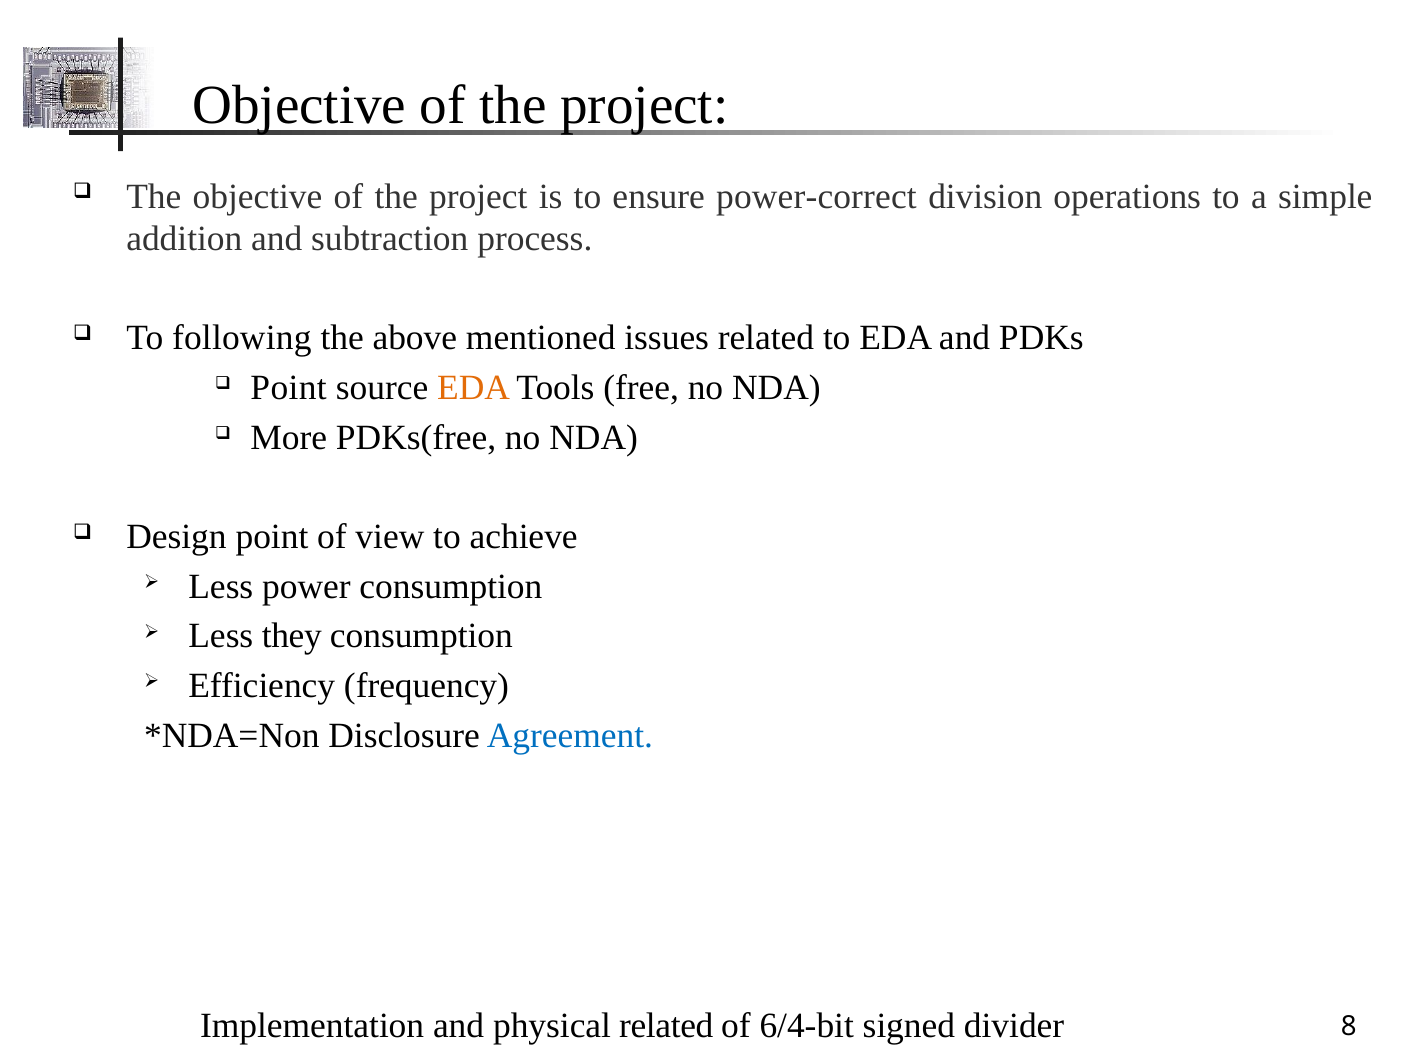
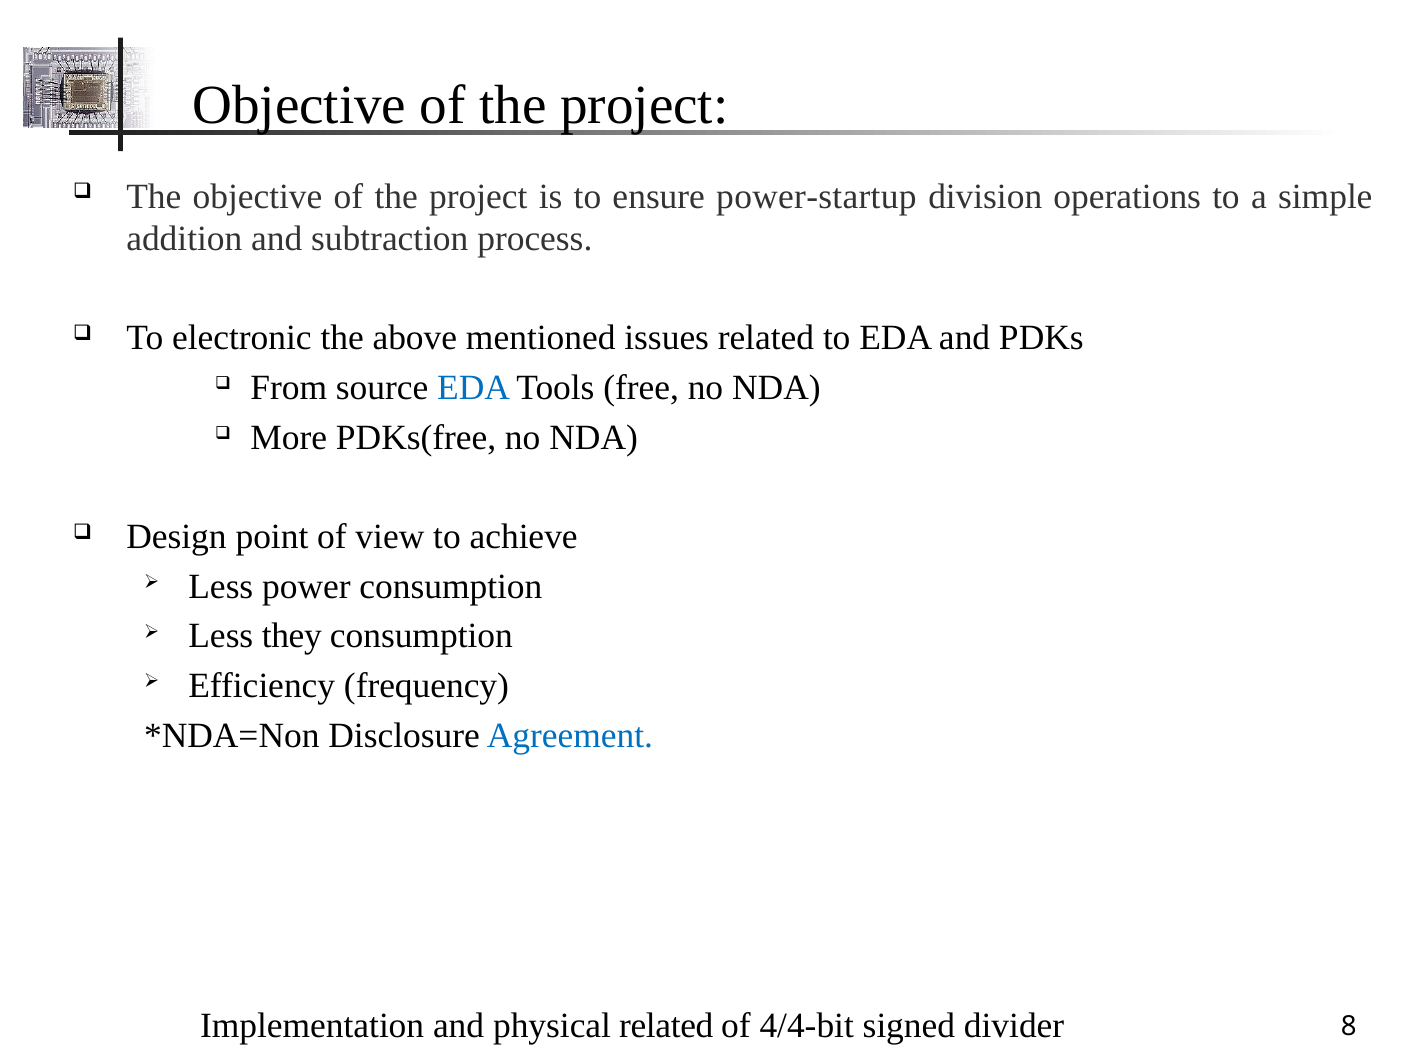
power‐correct: power‐correct -> power‐startup (816, 196)
following: following -> electronic (242, 338)
Point: Point -> From (289, 388)
EDA colour: orange -> blue (474, 388)
6/4-bit: 6/4-bit -> 4/4-bit (807, 1026)
